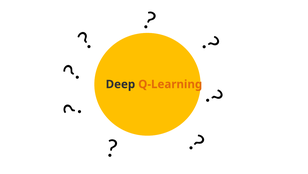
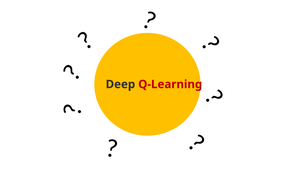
Q-Learning colour: orange -> red (170, 84)
